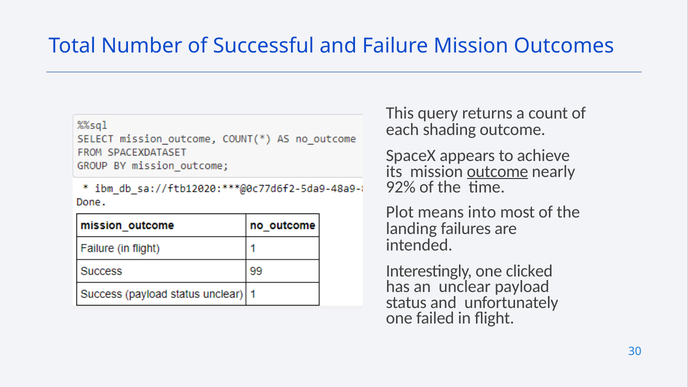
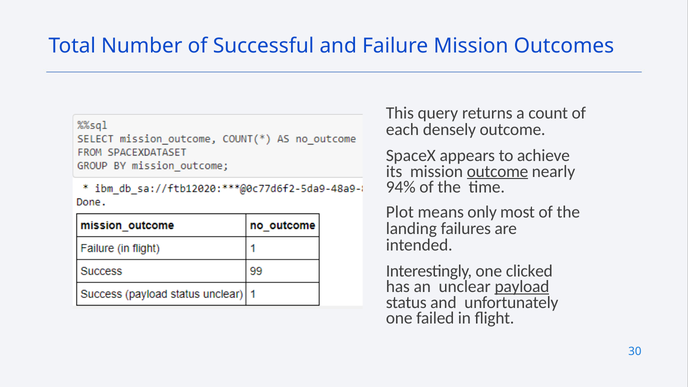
shading: shading -> densely (449, 129)
92%: 92% -> 94% (401, 187)
into: into -> only (482, 212)
payload underline: none -> present (522, 287)
